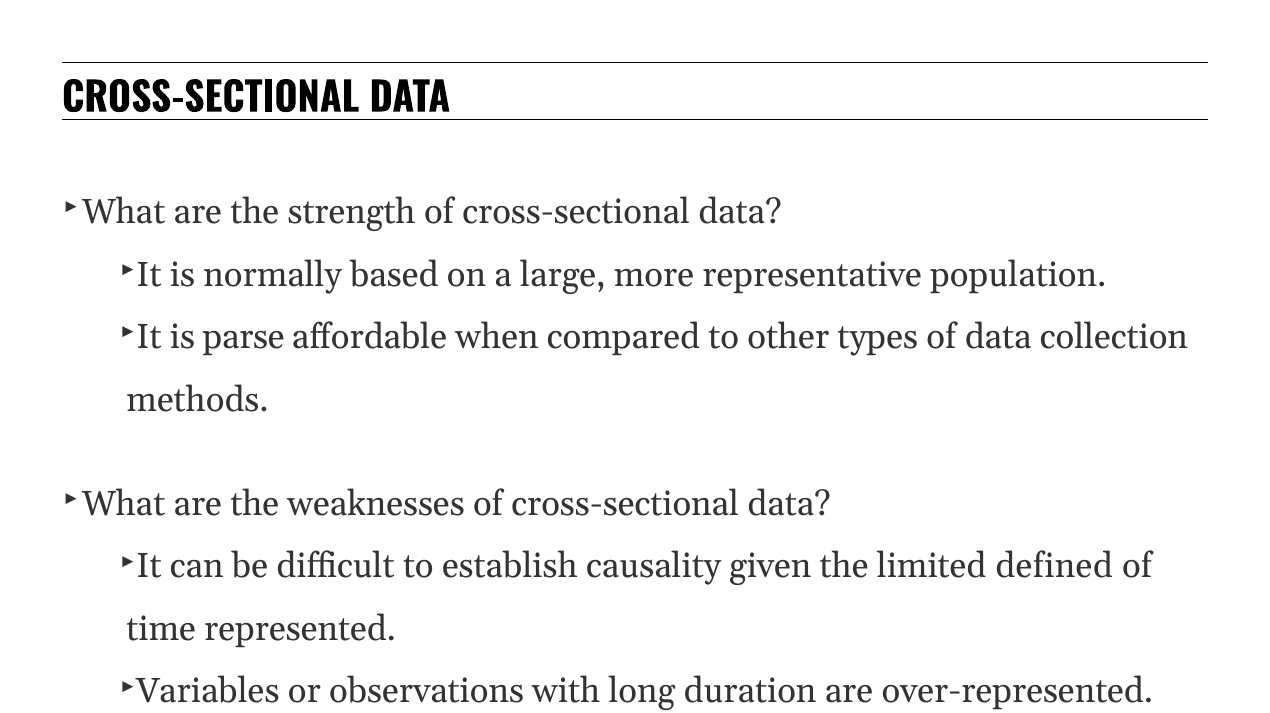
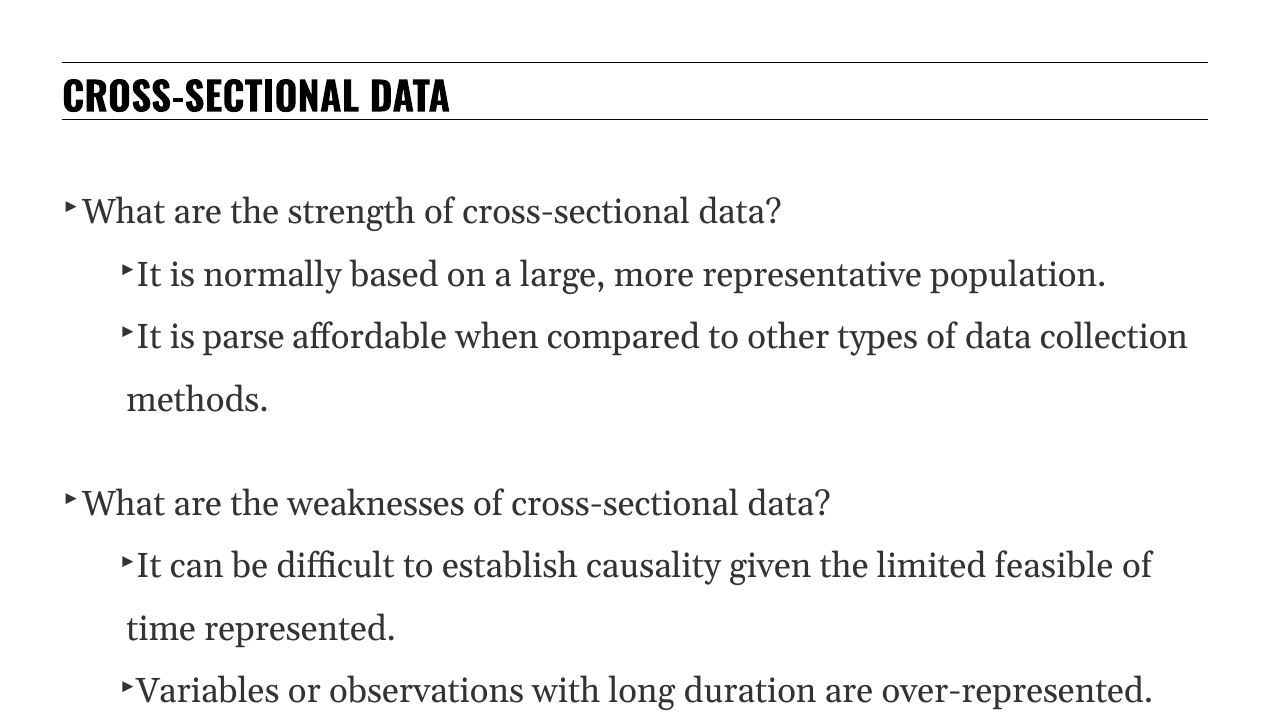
defined: defined -> feasible (1054, 566)
